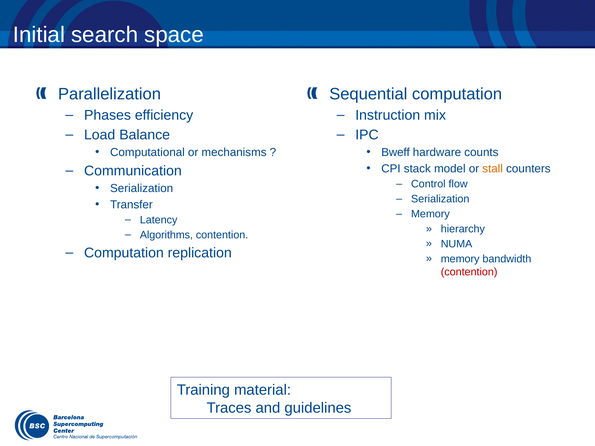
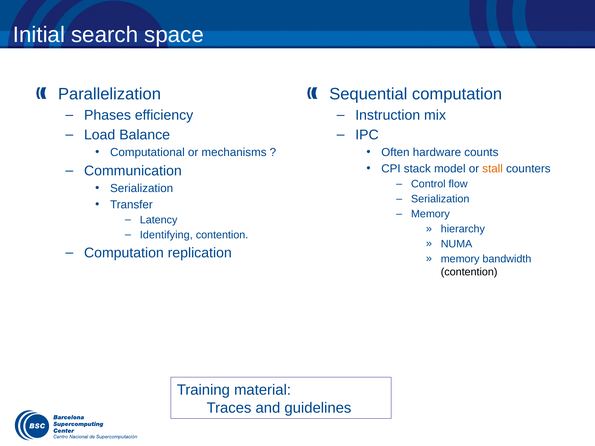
Bweff: Bweff -> Often (395, 153)
Algorithms: Algorithms -> Identifying (166, 235)
contention colour: red -> black (469, 272)
